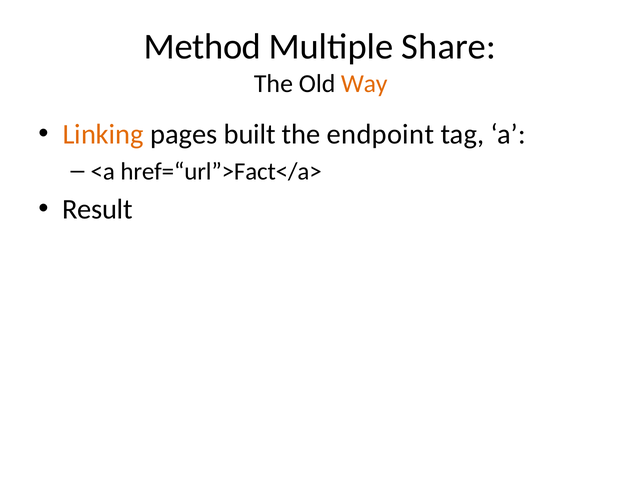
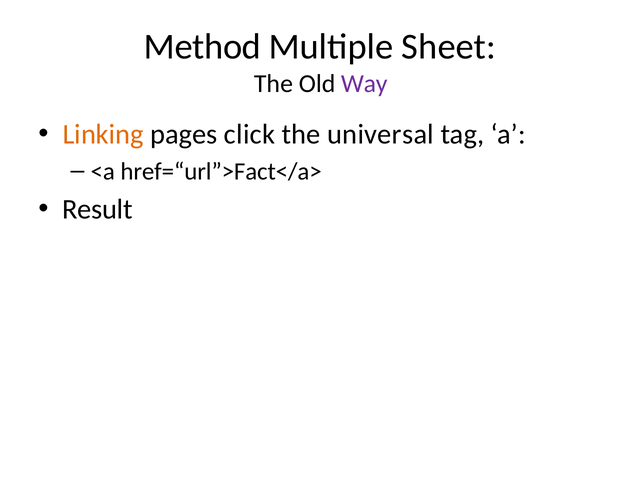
Share: Share -> Sheet (449, 47)
Way colour: orange -> purple (364, 84)
built: built -> click (250, 134)
endpoint: endpoint -> universal (381, 134)
